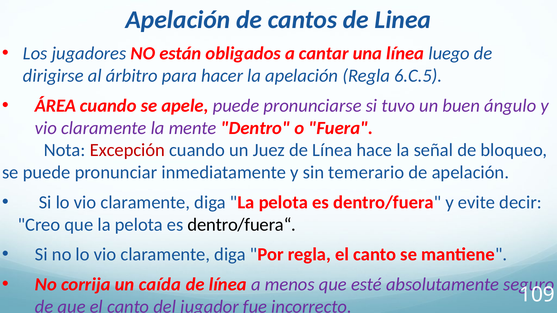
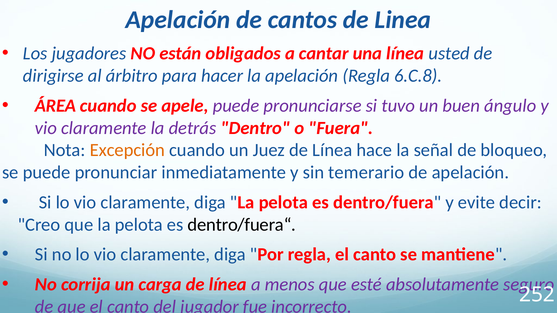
luego: luego -> usted (449, 53)
6.C.5: 6.C.5 -> 6.C.8 (418, 76)
mente: mente -> detrás (193, 128)
Excepción colour: red -> orange (127, 150)
caída: caída -> carga (160, 285)
109: 109 -> 252 (537, 295)
